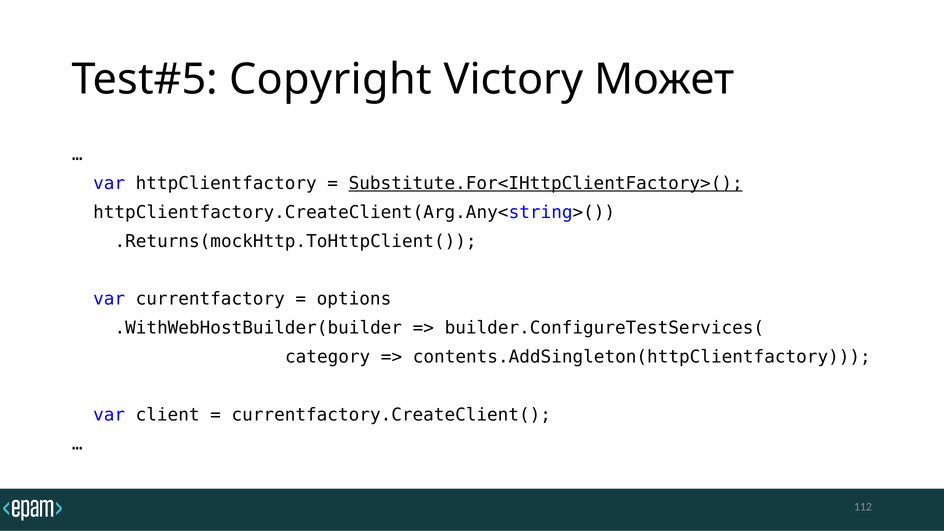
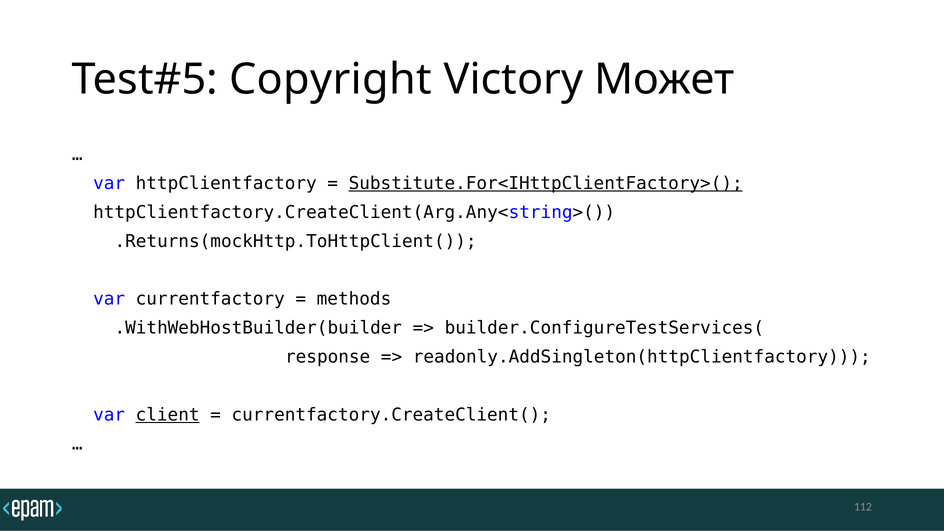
options: options -> methods (354, 299)
category: category -> response (328, 357)
contents.AddSingleton(httpClientfactory: contents.AddSingleton(httpClientfactory -> readonly.AddSingleton(httpClientfactory (642, 357)
client underline: none -> present (168, 415)
